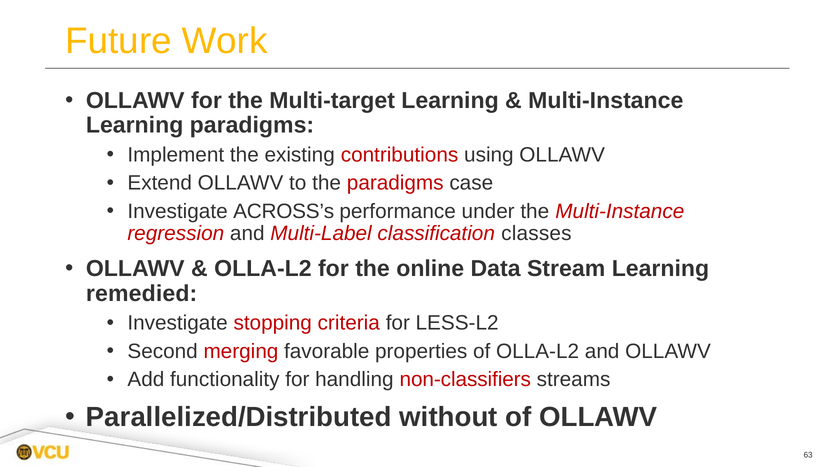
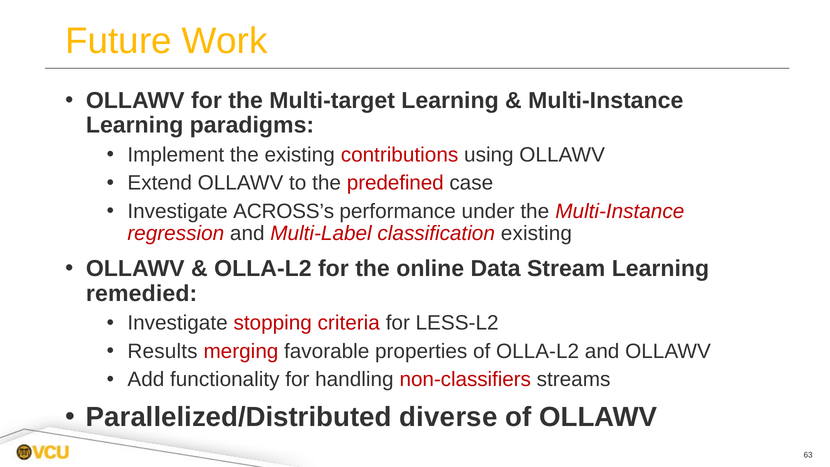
the paradigms: paradigms -> predefined (395, 183)
classification classes: classes -> existing (536, 234)
Second: Second -> Results (163, 351)
without: without -> diverse (448, 417)
